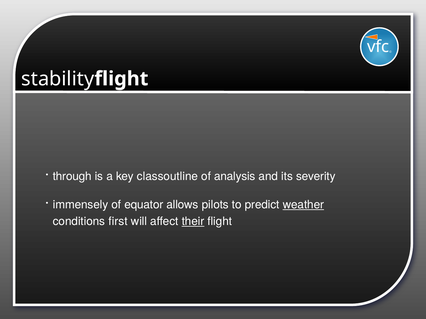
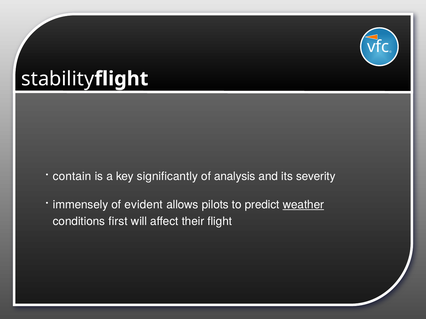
through: through -> contain (72, 177)
classoutline: classoutline -> significantly (167, 177)
equator: equator -> evident (144, 205)
their underline: present -> none (193, 222)
